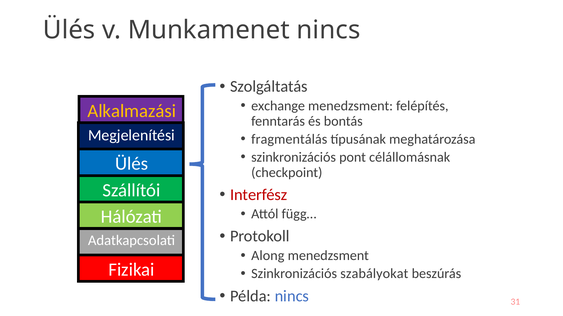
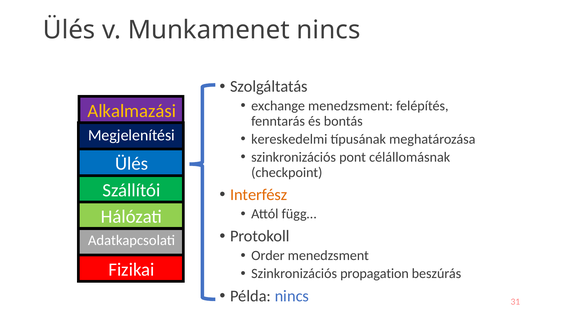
fragmentálás: fragmentálás -> kereskedelmi (289, 139)
Interfész colour: red -> orange (259, 195)
Along: Along -> Order (268, 256)
szabályokat: szabályokat -> propagation (374, 274)
